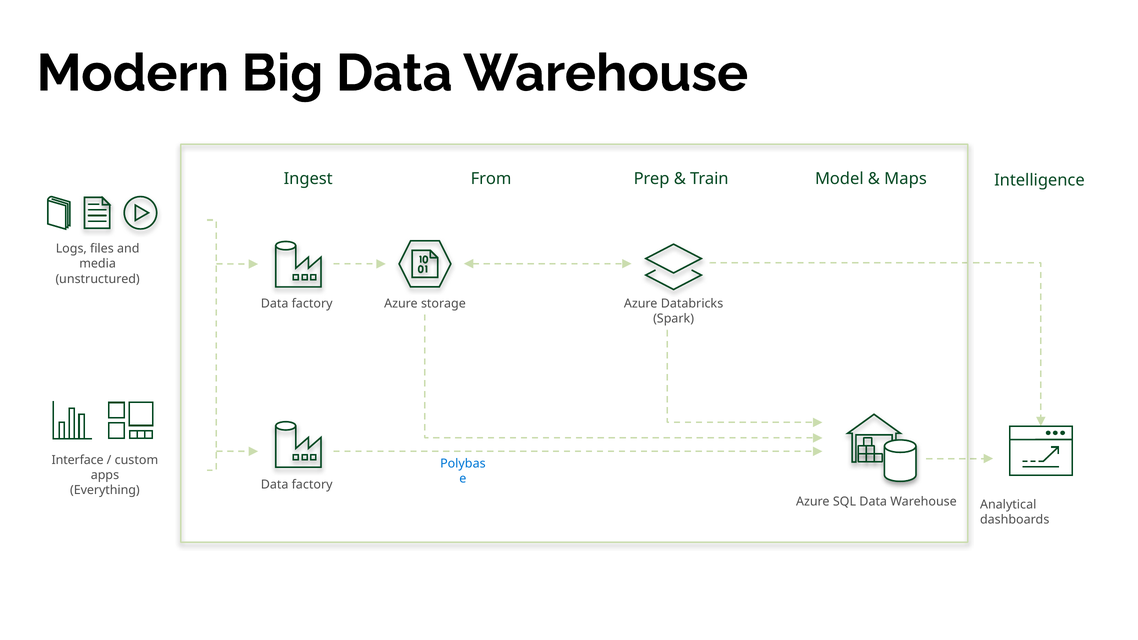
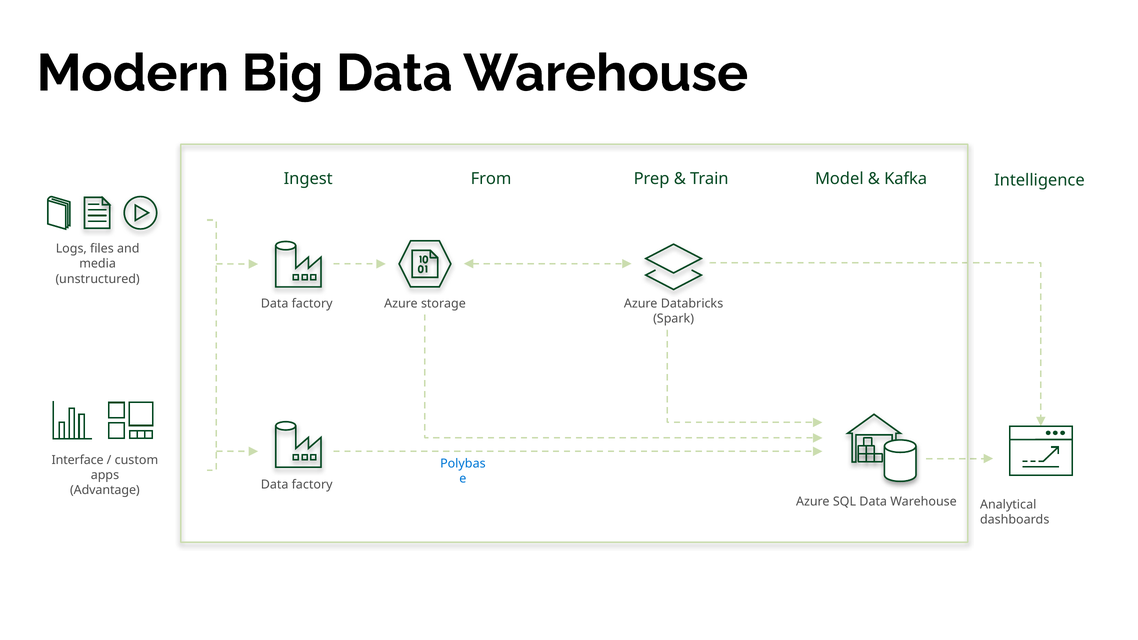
Maps: Maps -> Kafka (906, 179)
Everything: Everything -> Advantage (105, 490)
